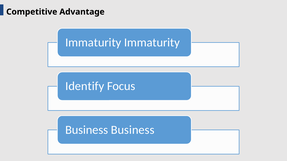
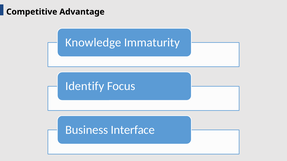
Immaturity: Immaturity -> Knowledge (93, 43)
Business Business: Business -> Interface (133, 130)
